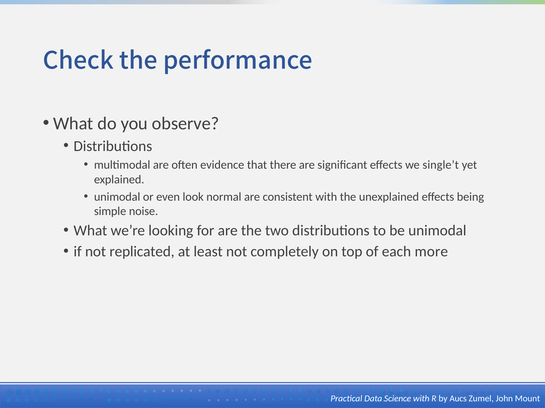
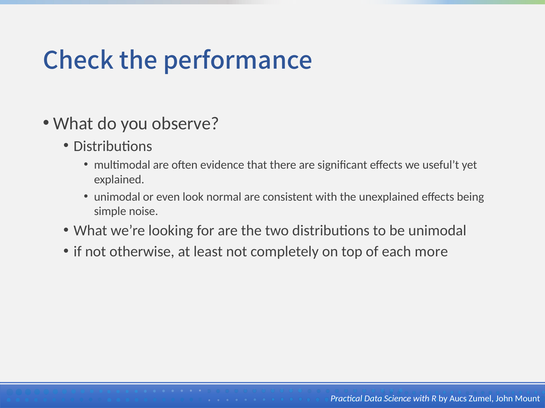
single’t: single’t -> useful’t (441, 165)
replicated: replicated -> otherwise (142, 252)
